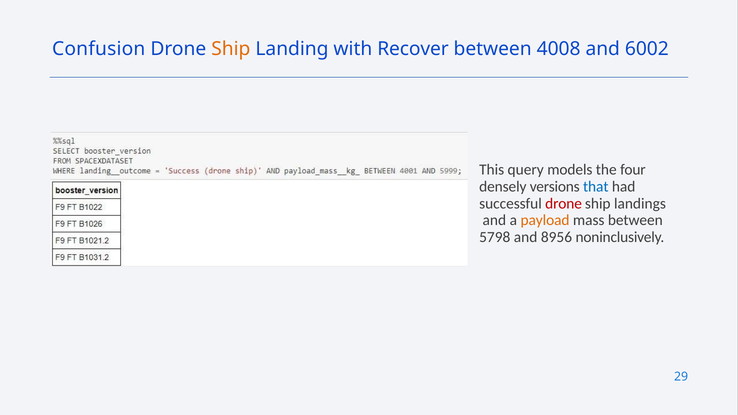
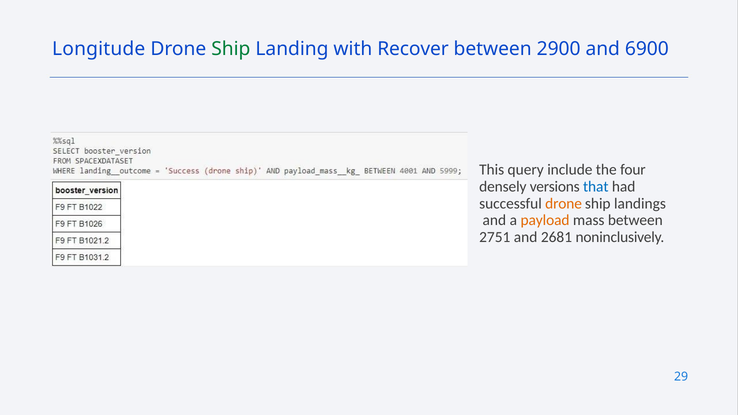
Confusion: Confusion -> Longitude (99, 49)
Ship colour: orange -> green (231, 49)
4008: 4008 -> 2900 (559, 49)
6002: 6002 -> 6900 (647, 49)
models: models -> include (570, 170)
drone colour: red -> orange (564, 203)
5798: 5798 -> 2751 (495, 237)
8956: 8956 -> 2681 (556, 237)
